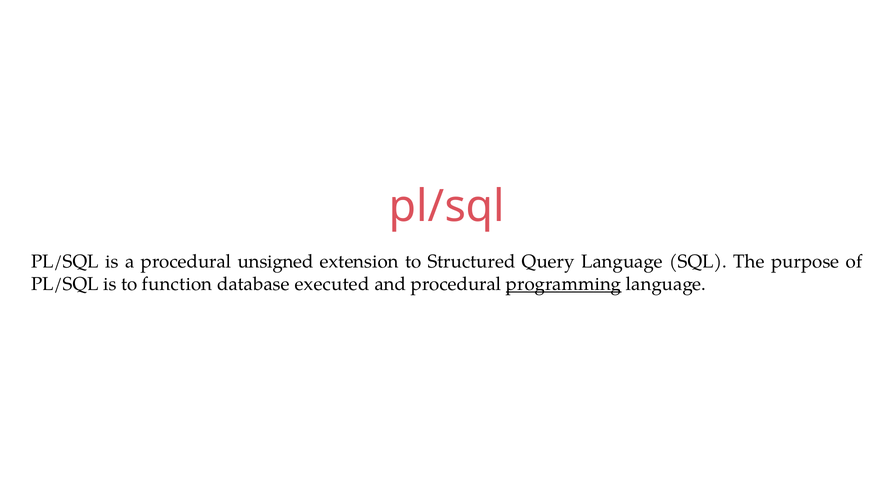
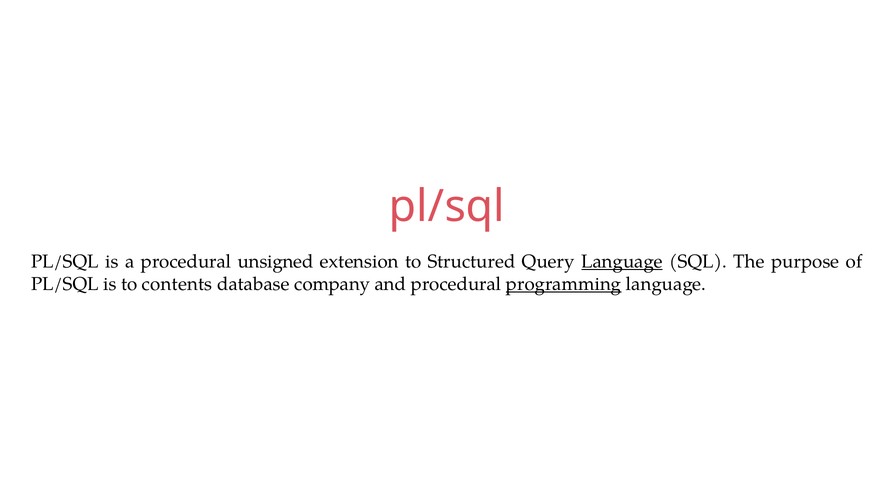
Language underline: none -> present (622, 262)
function: function -> contents (177, 284)
executed: executed -> company (332, 284)
